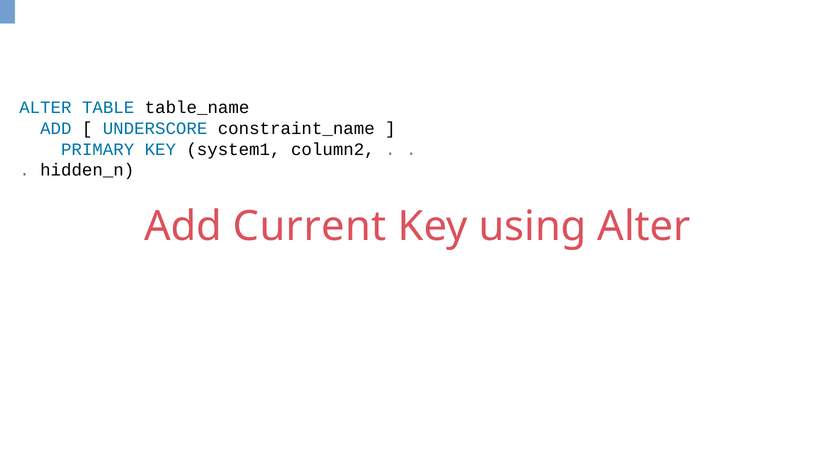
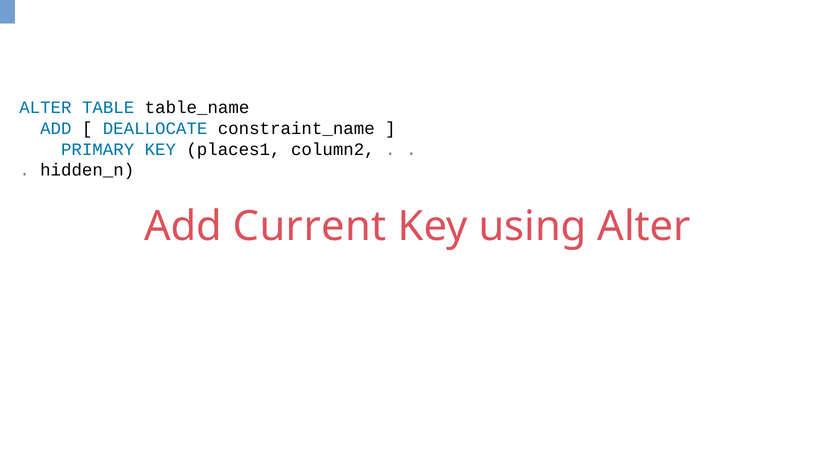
UNDERSCORE: UNDERSCORE -> DEALLOCATE (155, 128)
system1: system1 -> places1 (233, 149)
